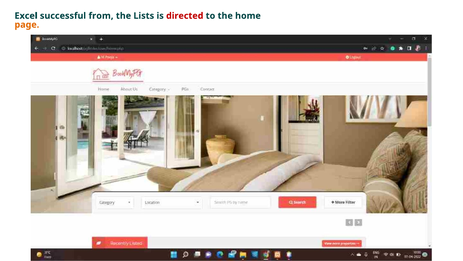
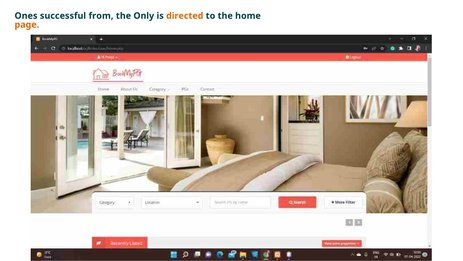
Excel: Excel -> Ones (26, 16)
Lists: Lists -> Only (144, 16)
directed colour: red -> orange (185, 16)
